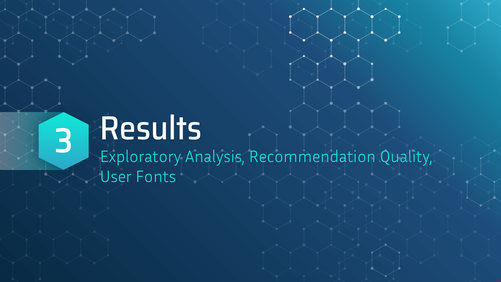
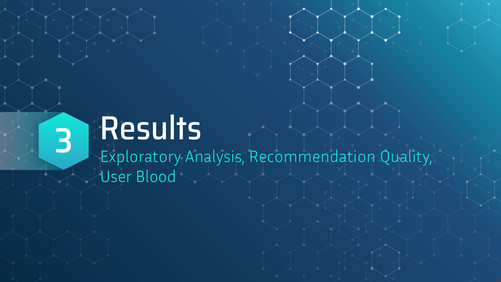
Fonts: Fonts -> Blood (156, 177)
